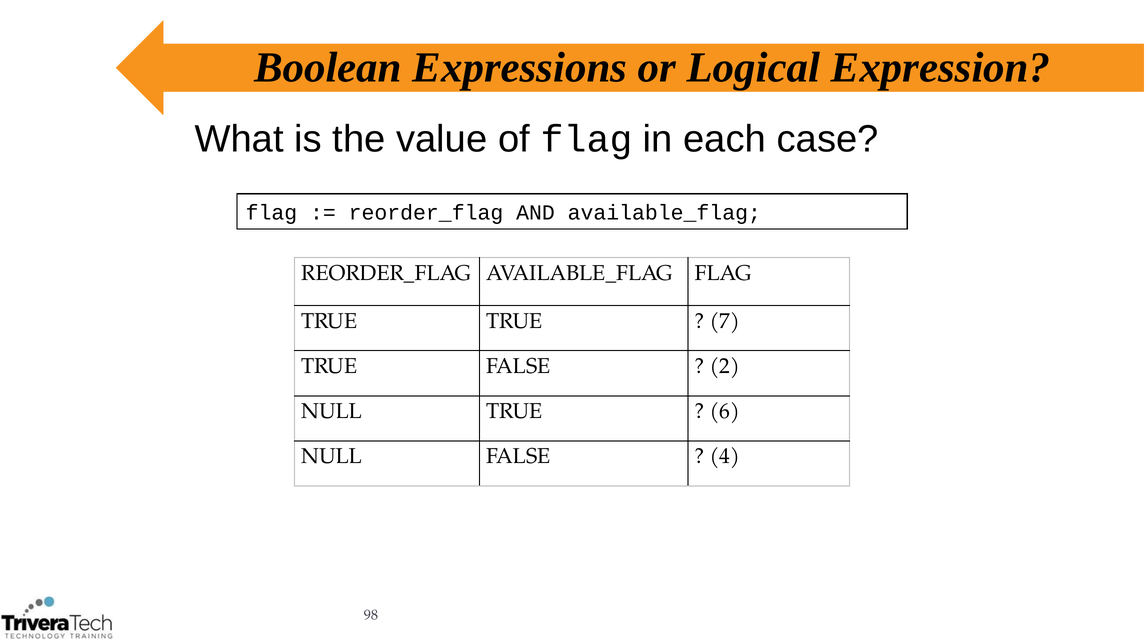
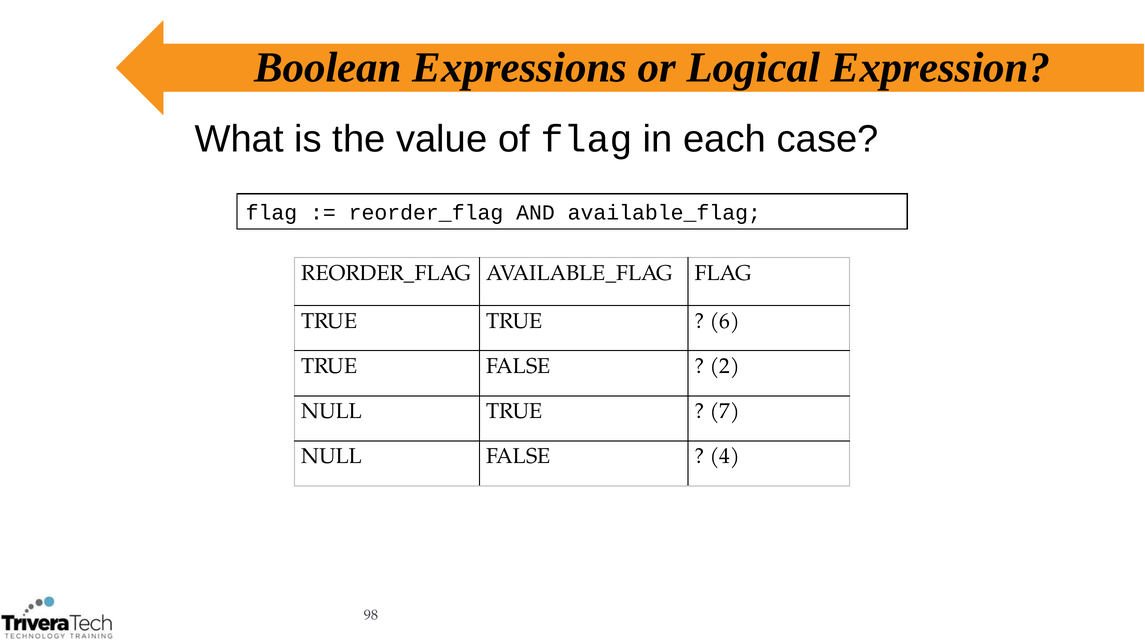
7: 7 -> 6 (725, 321)
6: 6 -> 7 (725, 411)
